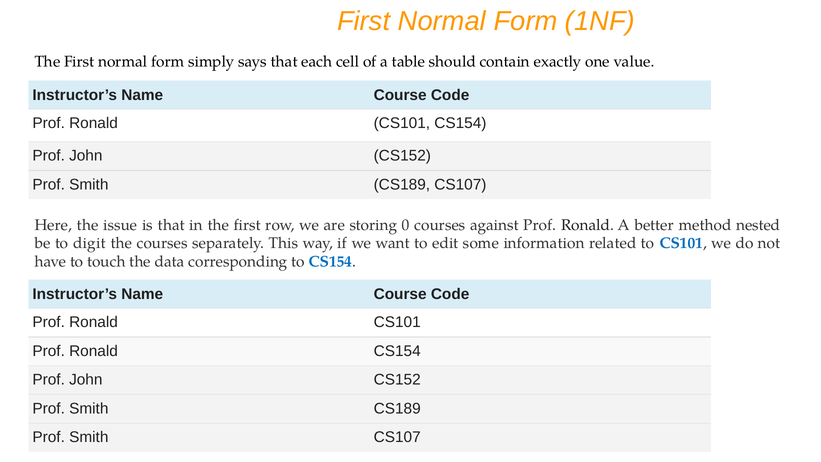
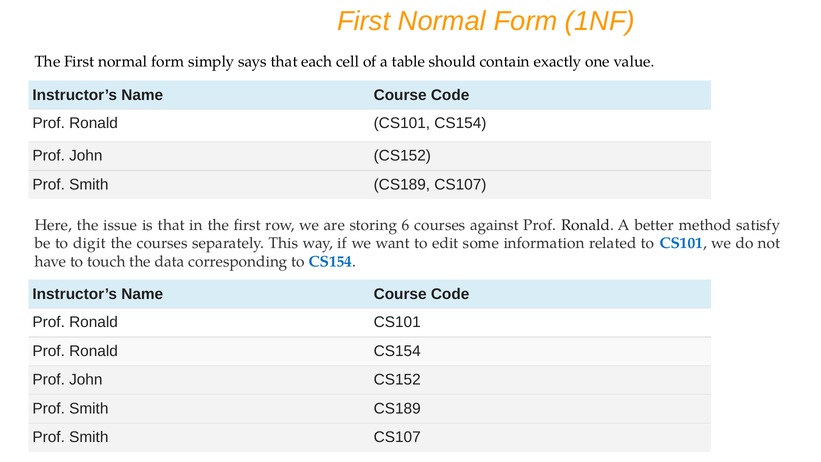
0: 0 -> 6 (406, 225)
nested: nested -> satisfy (758, 225)
